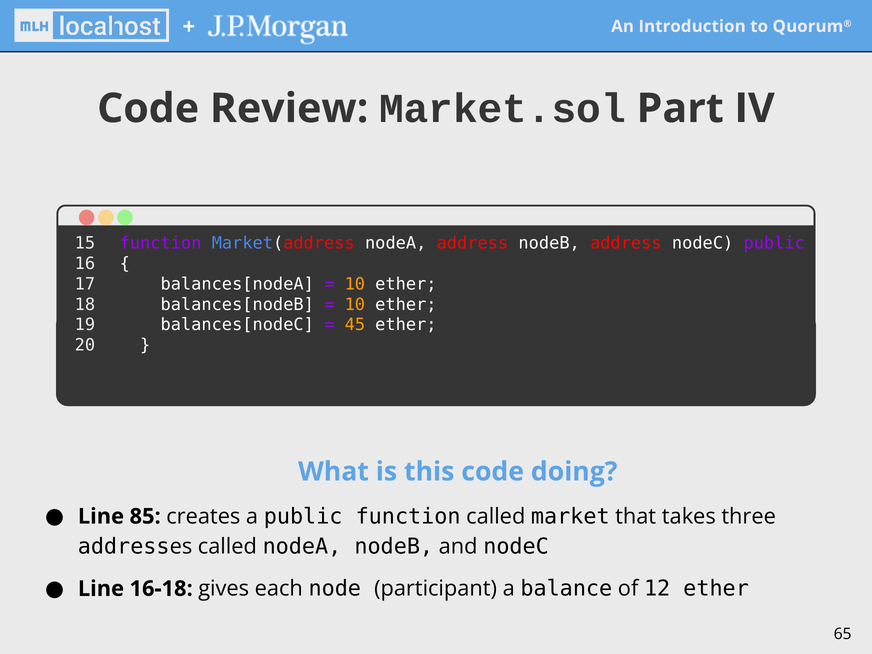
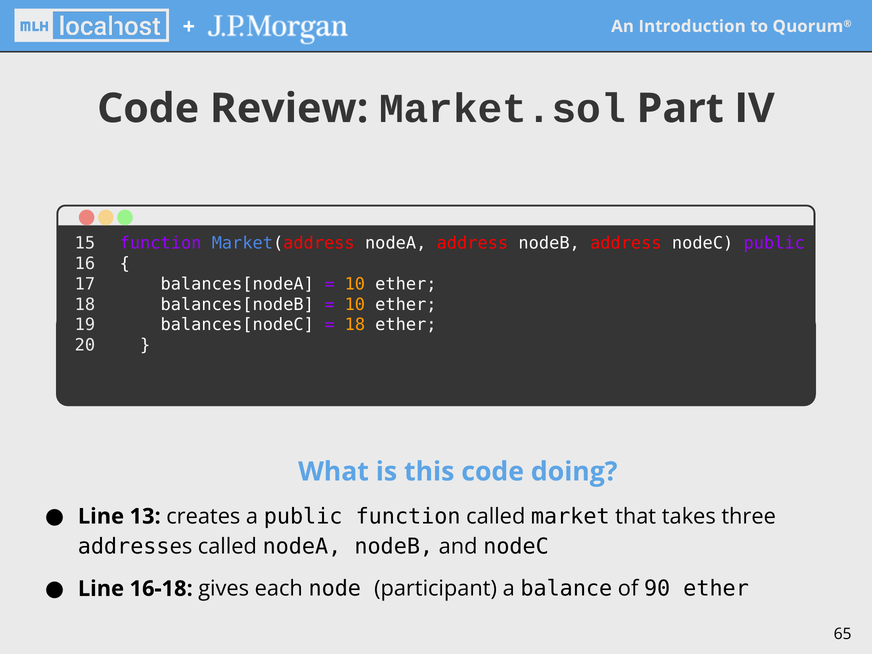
45: 45 -> 18 (355, 325)
85: 85 -> 13 (145, 516)
12: 12 -> 90 (657, 589)
